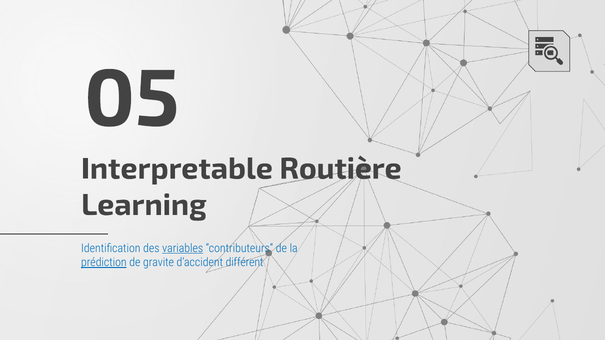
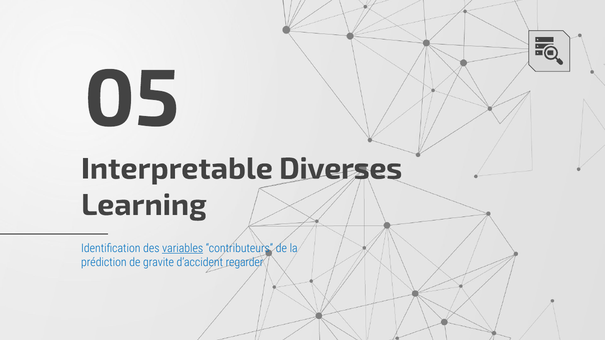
Routière: Routière -> Diverses (341, 169)
prédiction underline: present -> none (104, 263)
différent: différent -> regarder (245, 263)
